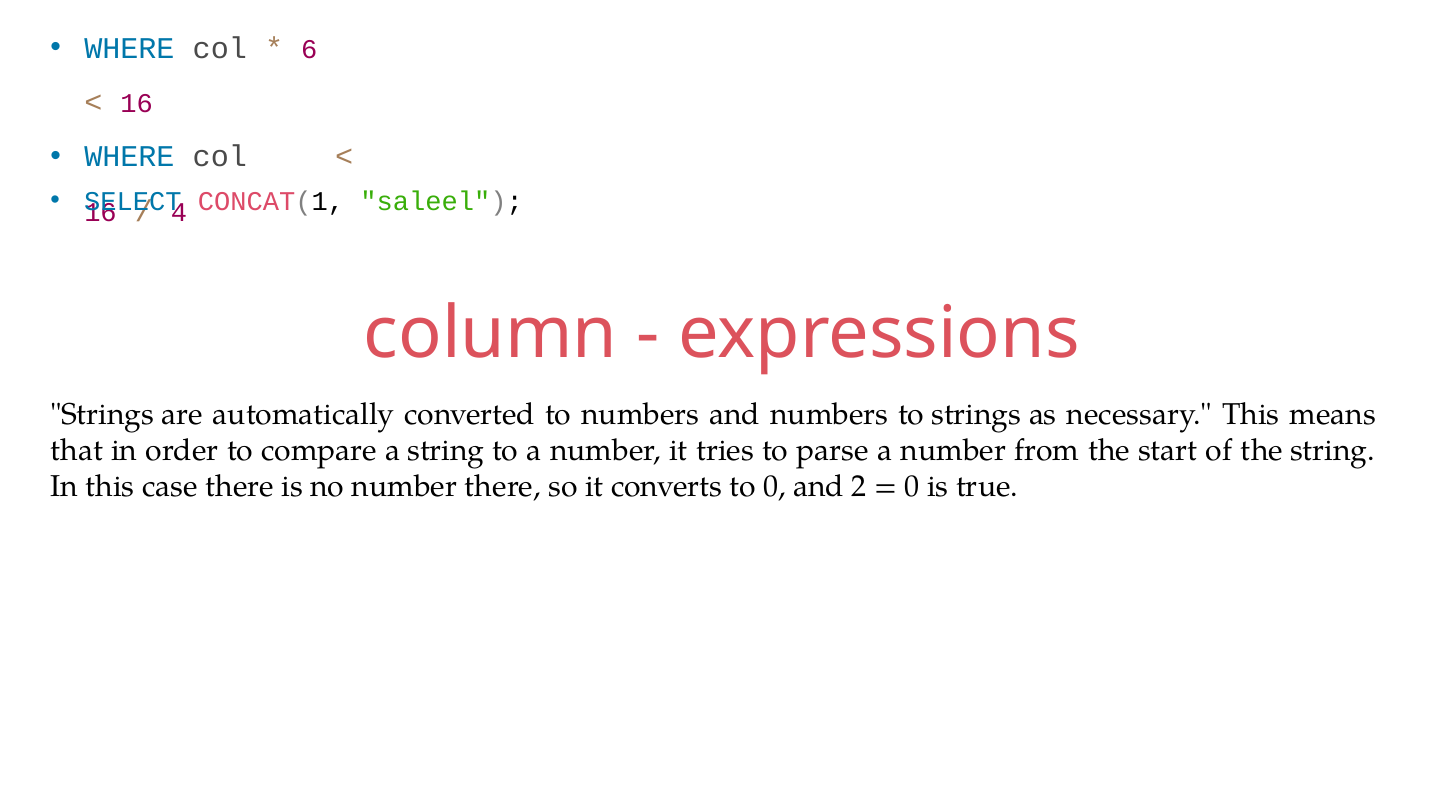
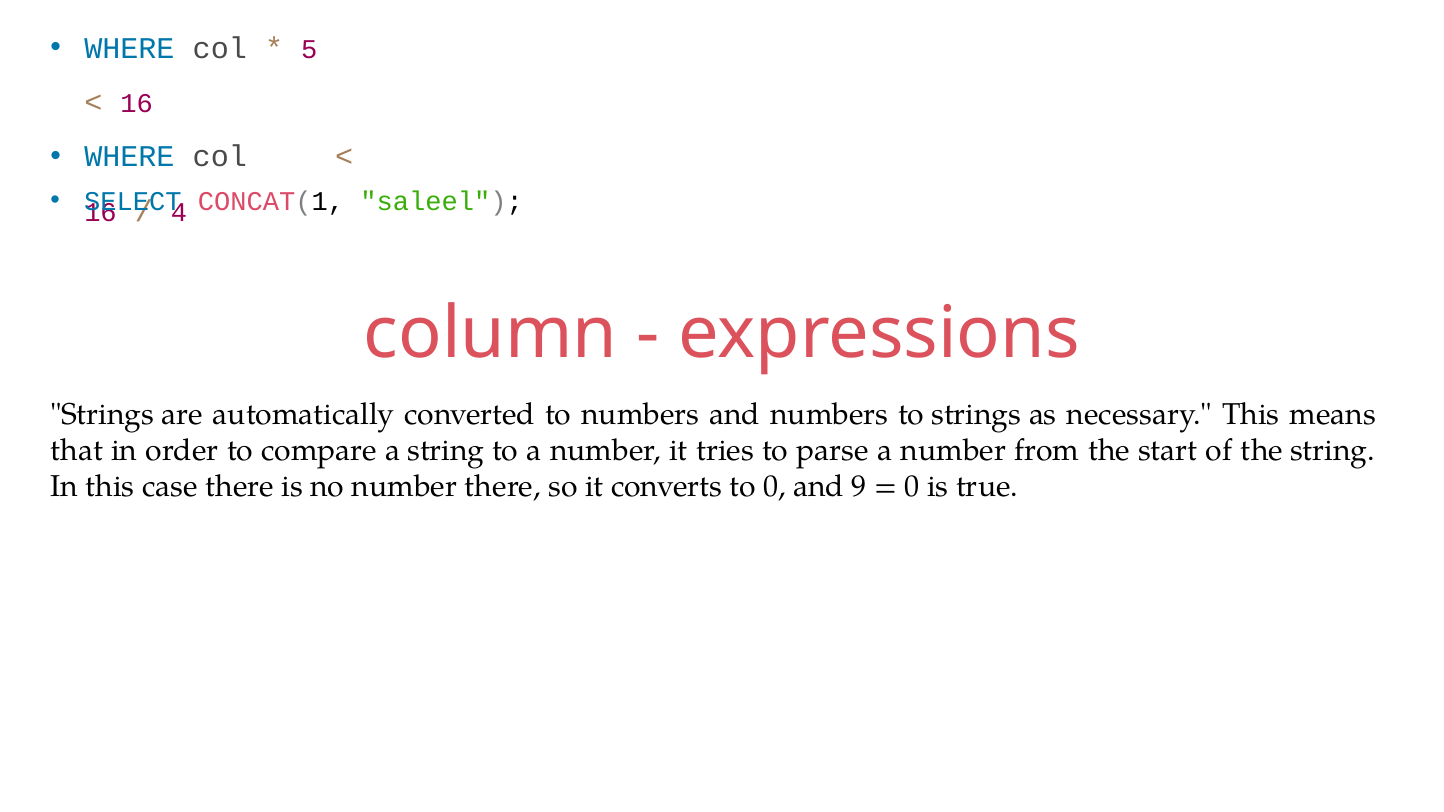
6: 6 -> 5 (309, 50)
2: 2 -> 9 (859, 487)
